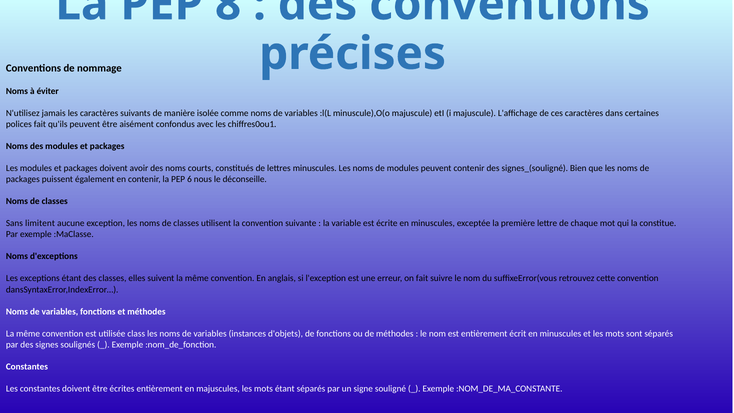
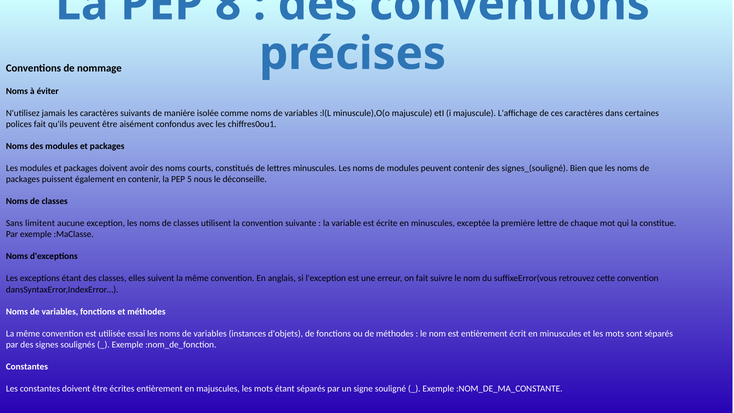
6: 6 -> 5 (190, 179)
class: class -> essai (136, 333)
